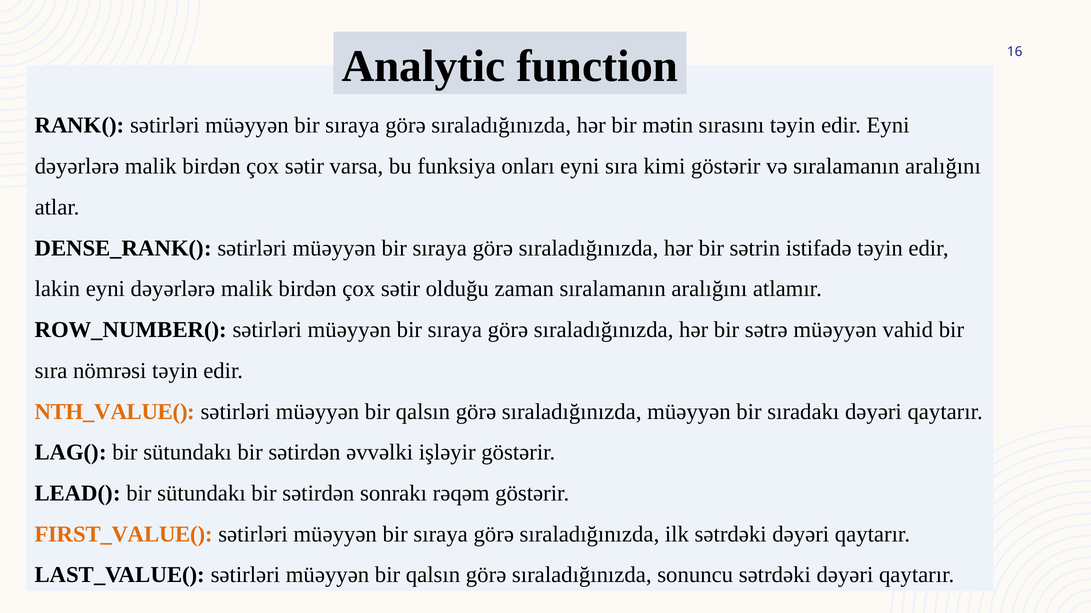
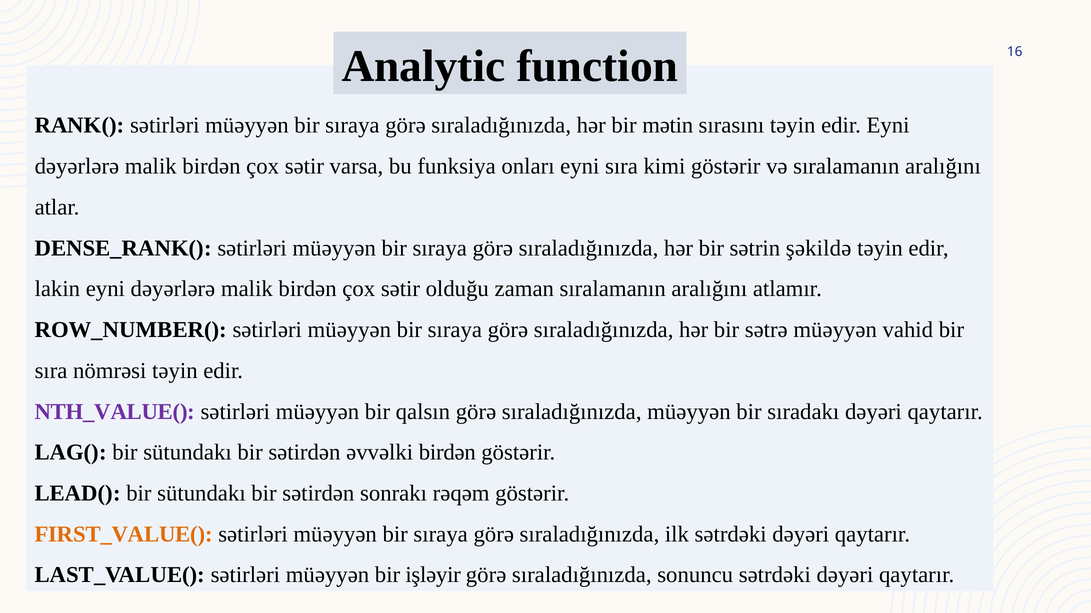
istifadə: istifadə -> şəkildə (819, 248)
NTH_VALUE( colour: orange -> purple (115, 412)
əvvəlki işləyir: işləyir -> birdən (447, 453)
qalsın: qalsın -> işləyir (433, 576)
